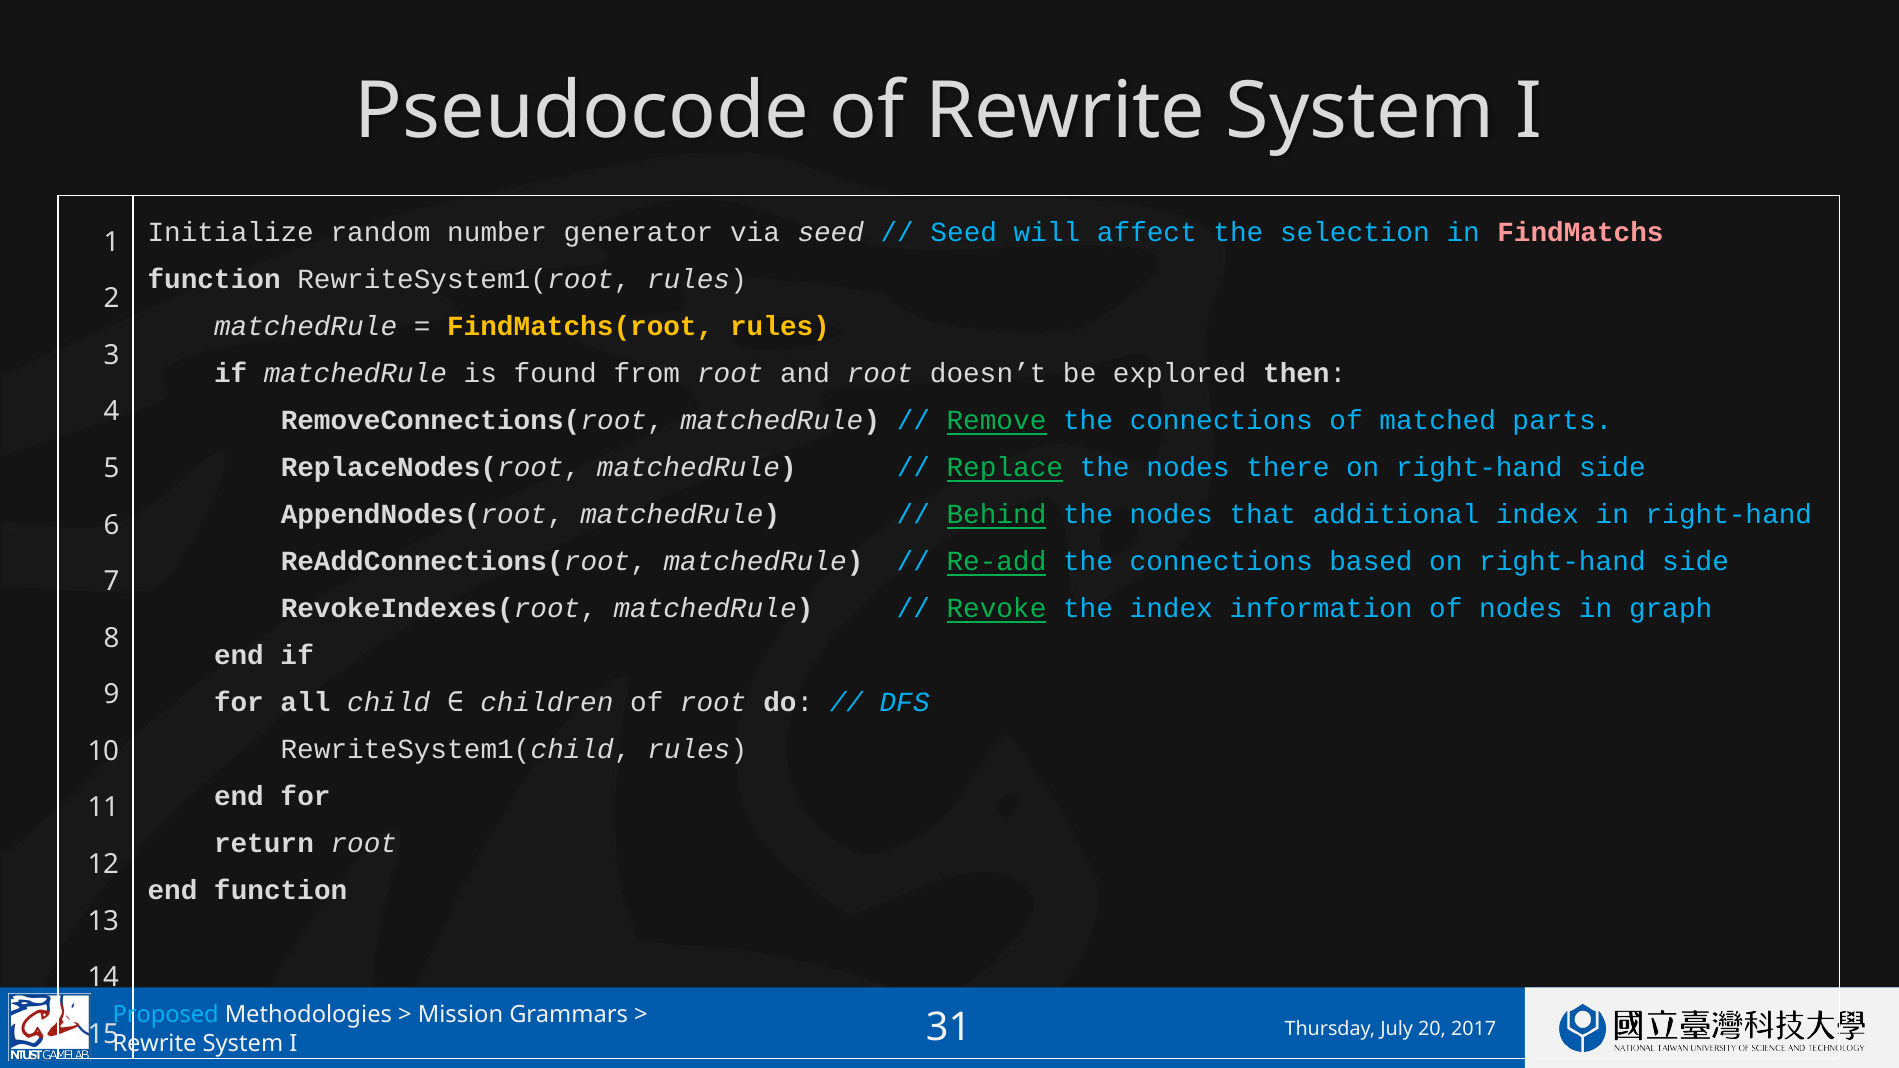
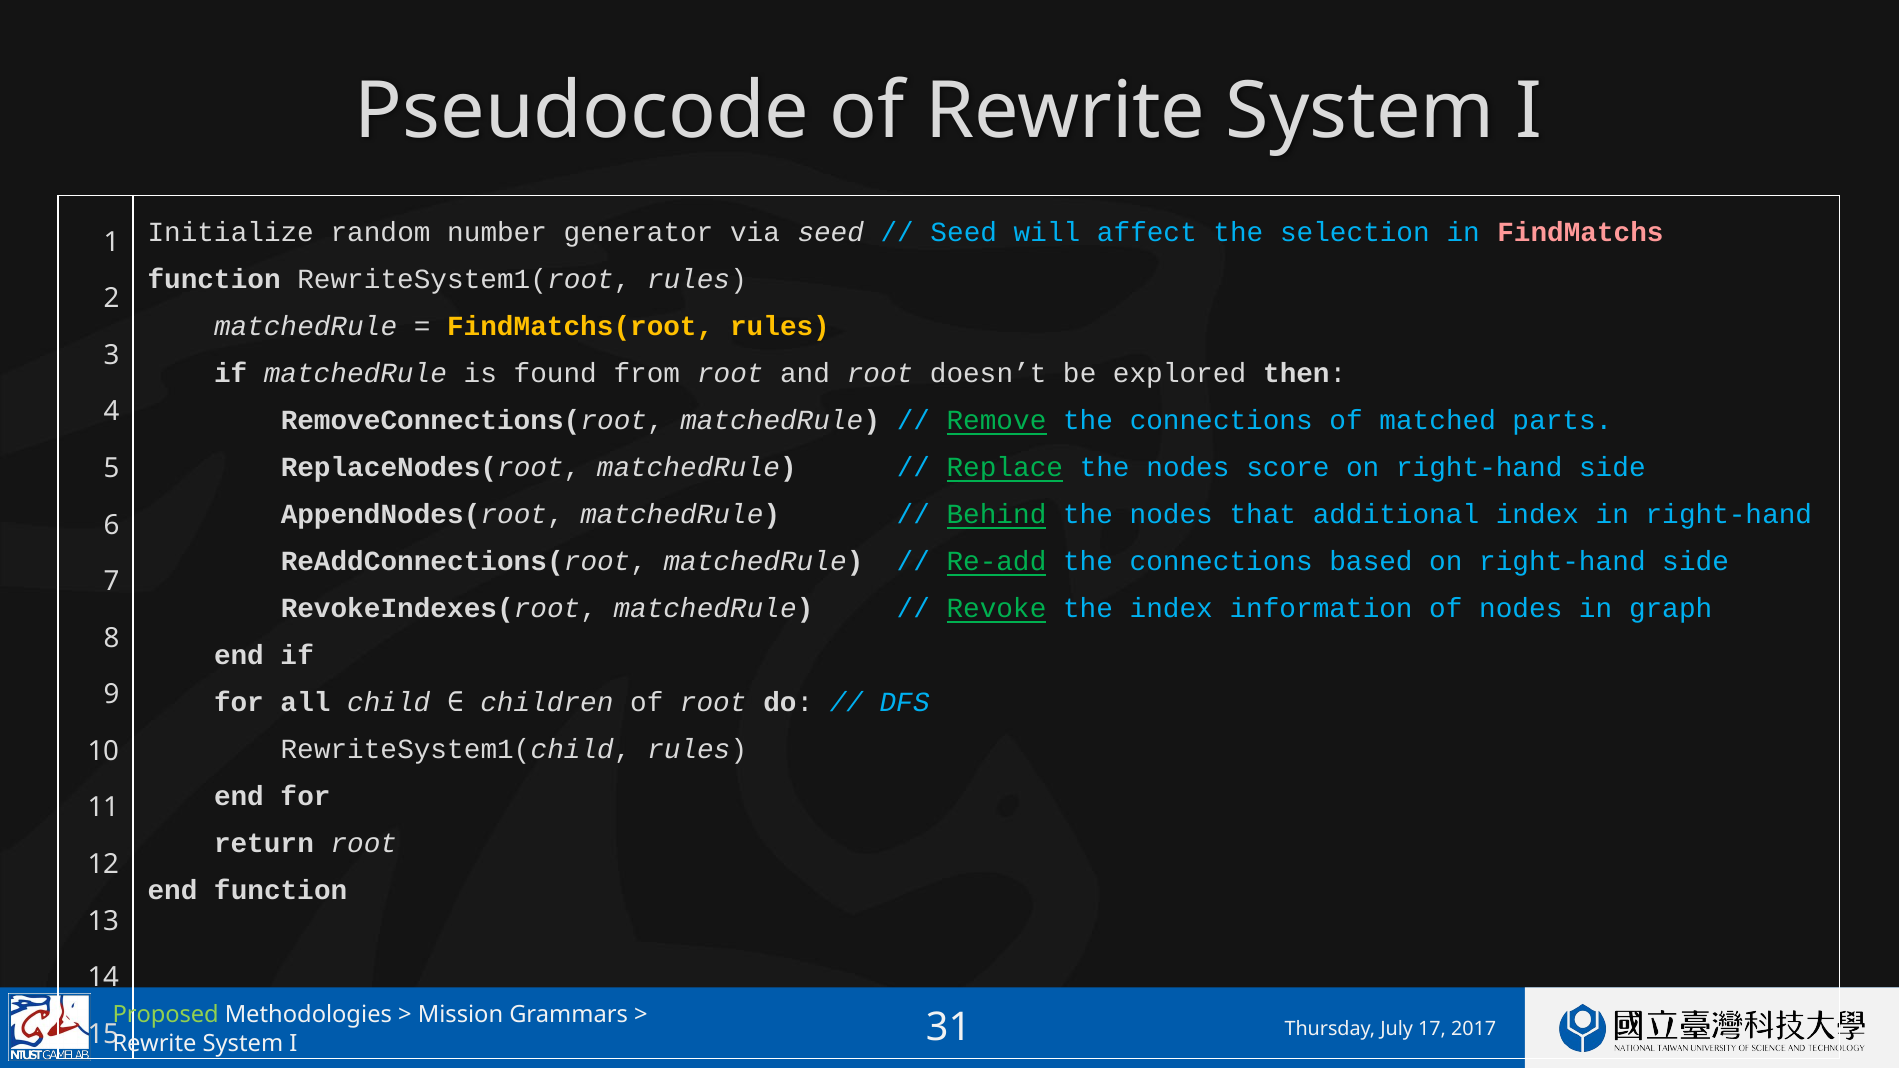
there: there -> score (1288, 467)
Proposed colour: light blue -> light green (166, 1015)
20: 20 -> 17 (1432, 1029)
